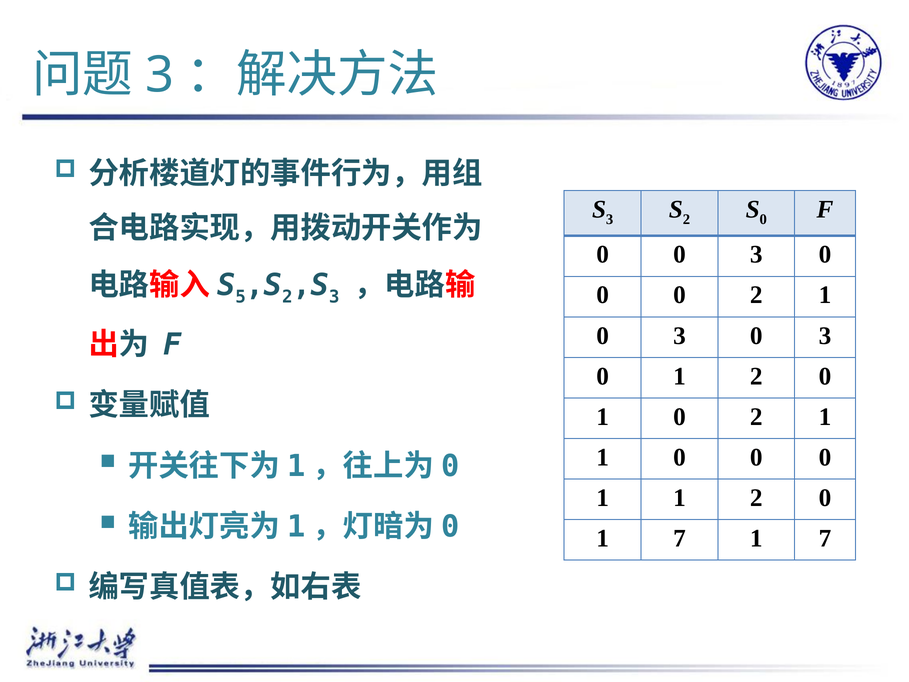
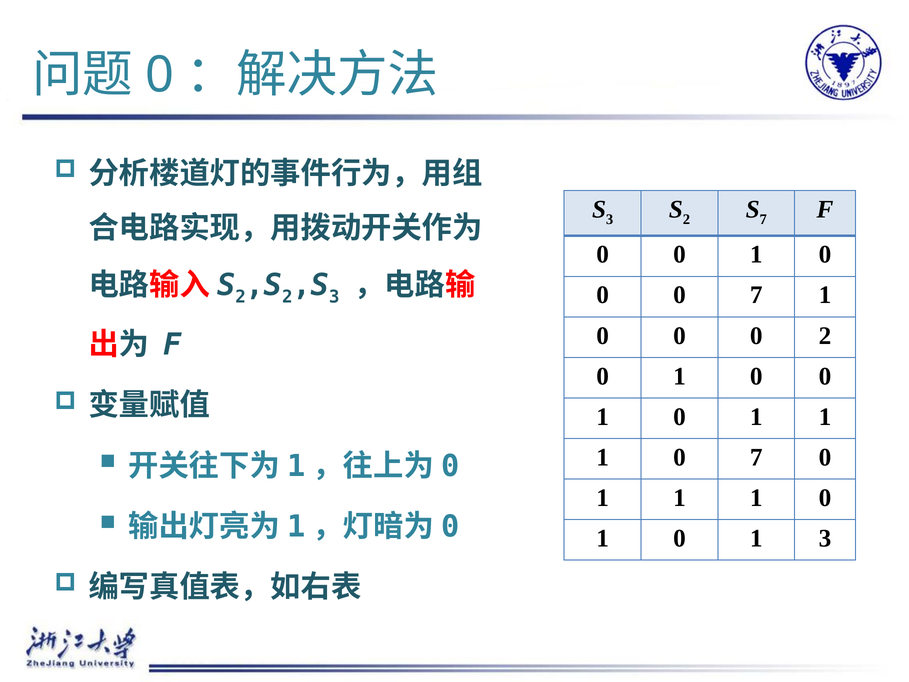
3: 3 -> 0 (159, 75)
0: 0 -> 7 (763, 219)
3: 3 -> 1 (756, 255)
5: 5 -> 2 (241, 297)
0 0 2: 2 -> 7 (756, 295)
3: 3 -> 0 (679, 336)
3: 3 -> 2 (825, 336)
2: 2 -> 0 (756, 376)
2: 2 -> 1 (756, 417)
1 0 0: 0 -> 7 (756, 457)
2: 2 -> 1 (756, 498)
7: 7 -> 0 (679, 538)
7: 7 -> 3 (825, 538)
